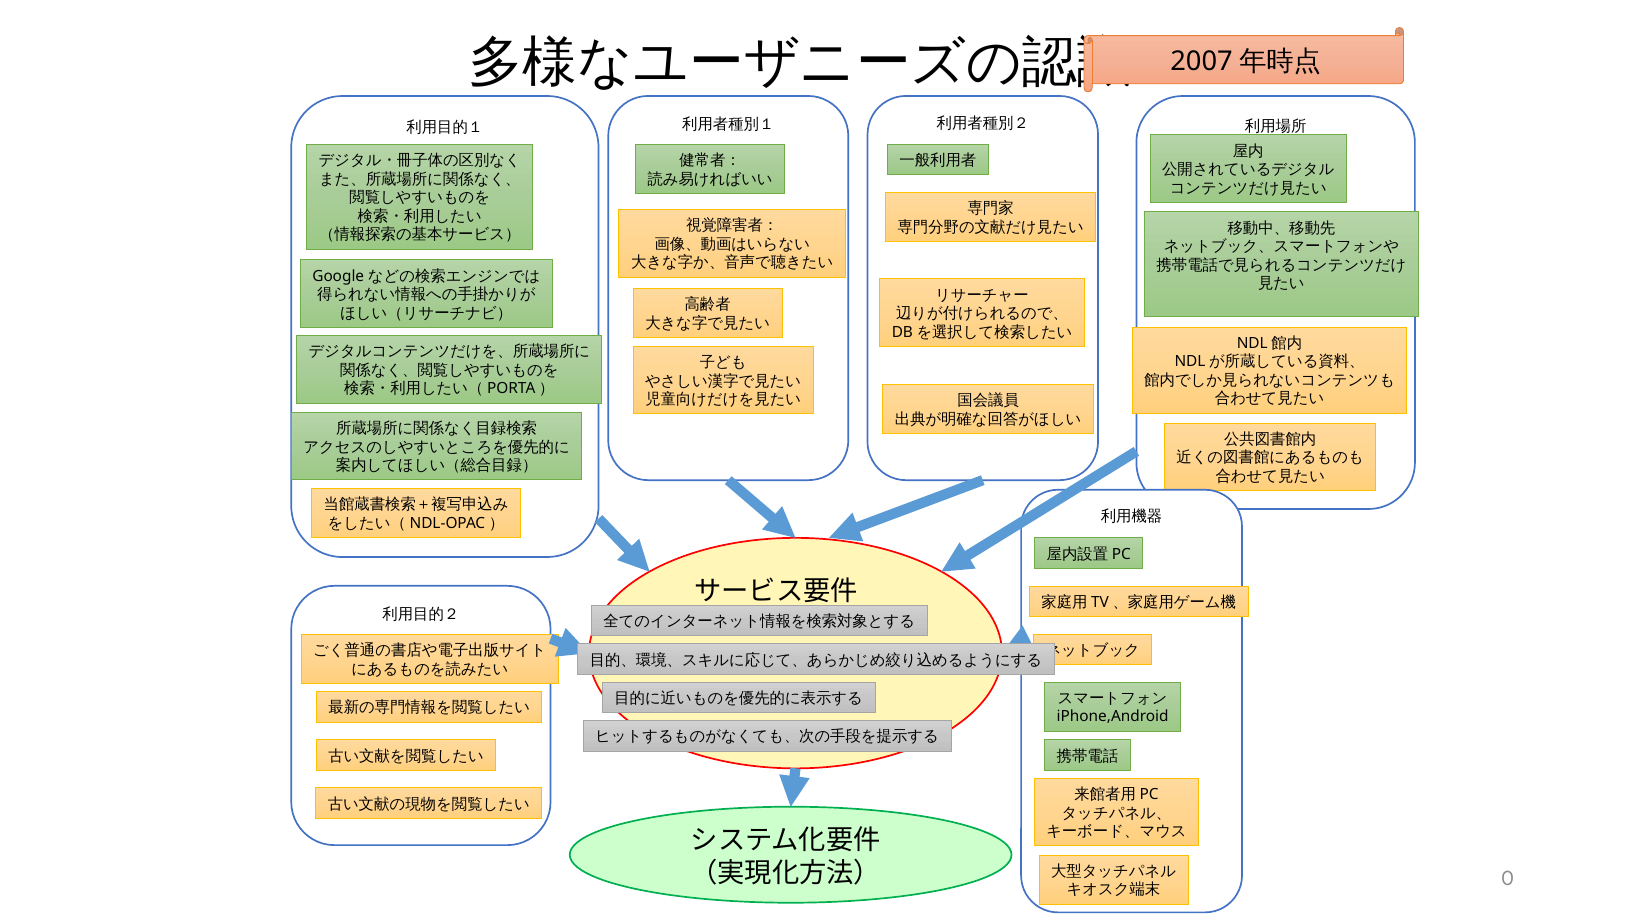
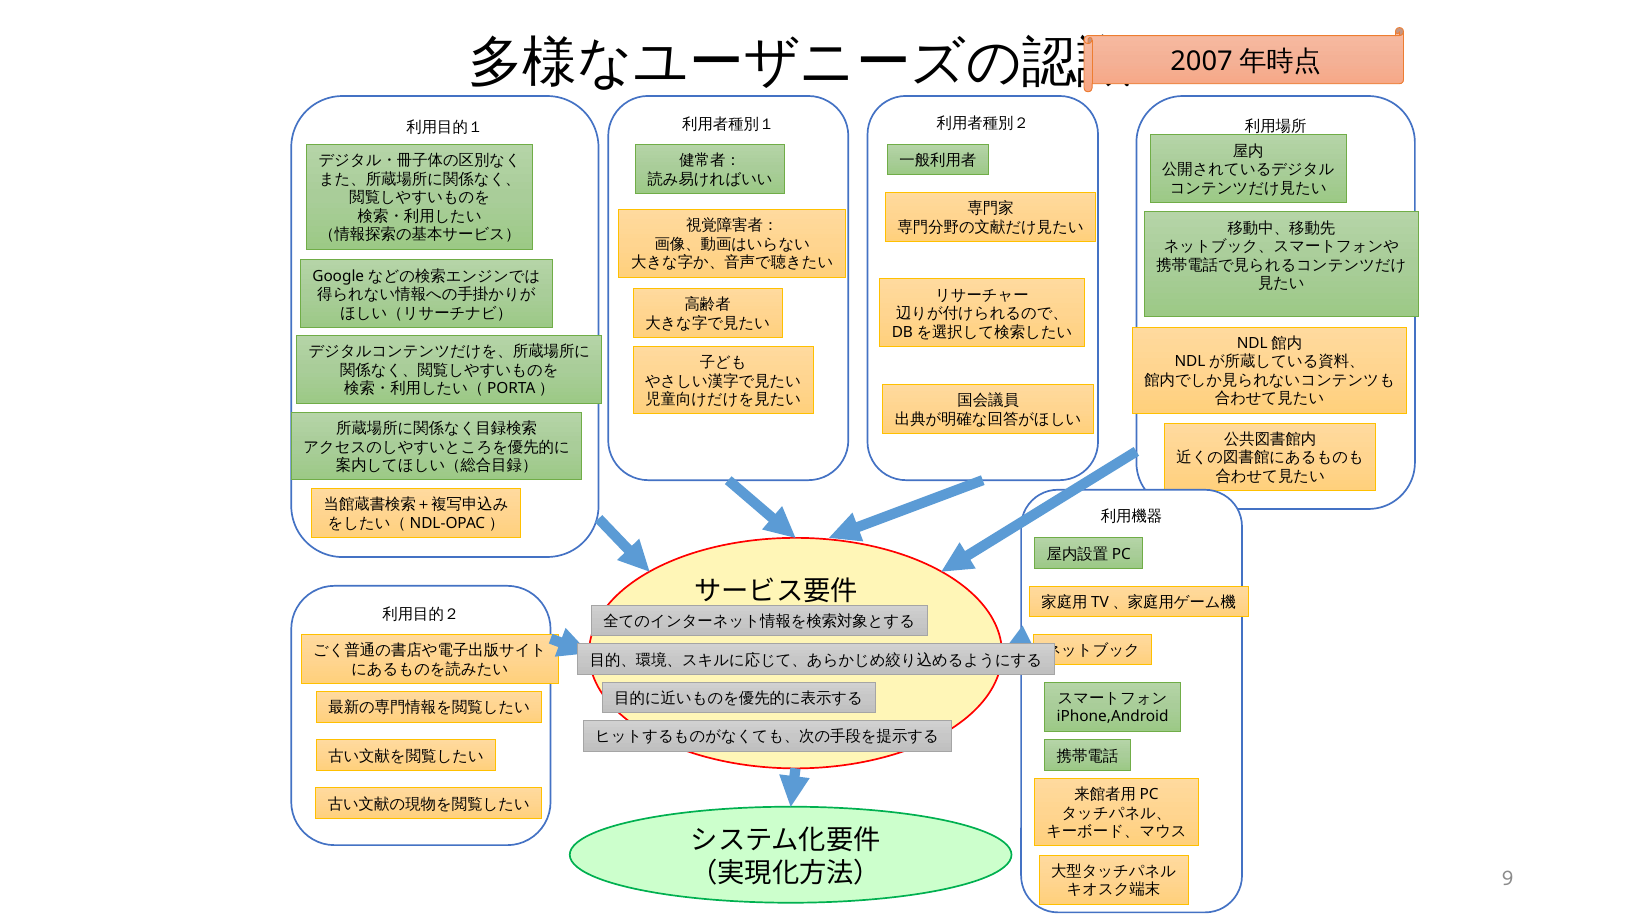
0: 0 -> 9 (1508, 878)
